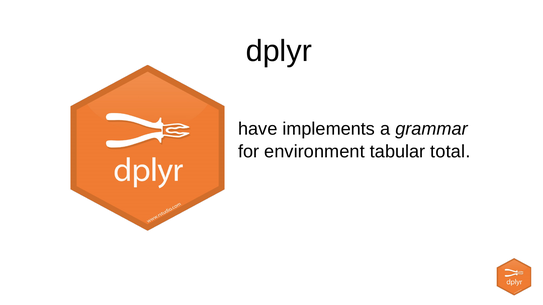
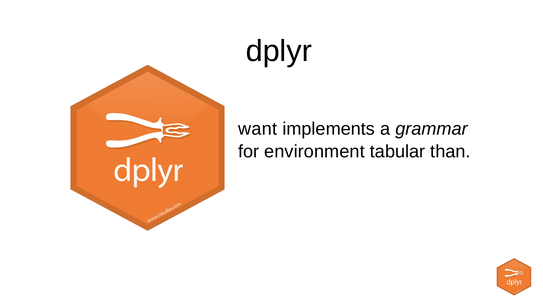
have: have -> want (258, 129)
total: total -> than (450, 152)
